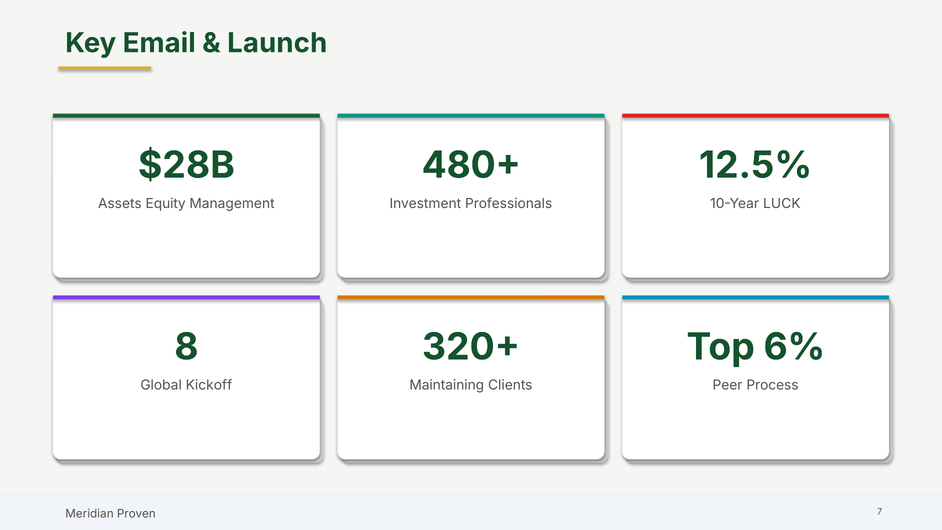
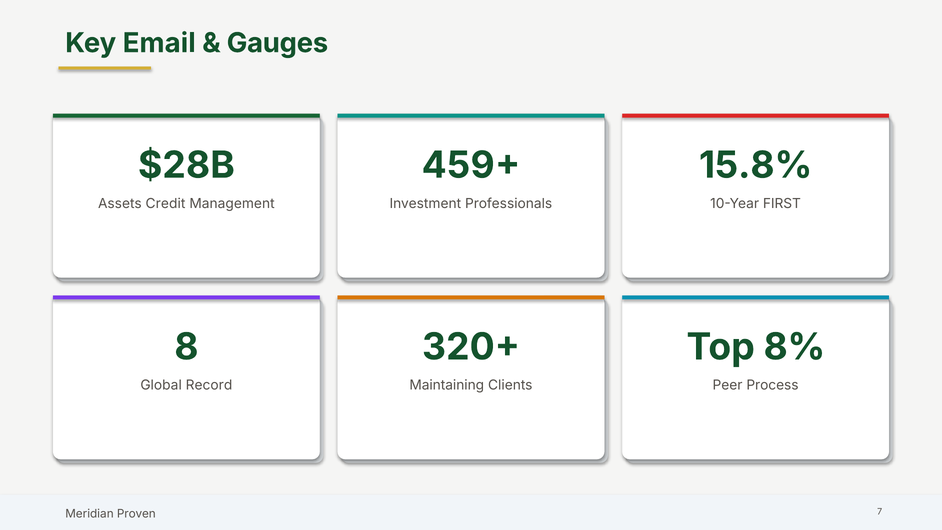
Launch: Launch -> Gauges (277, 43)
480+: 480+ -> 459+ (471, 165)
12.5%: 12.5% -> 15.8% (756, 165)
Equity: Equity -> Credit (166, 204)
LUCK: LUCK -> FIRST (782, 204)
6%: 6% -> 8% (794, 347)
Kickoff: Kickoff -> Record (209, 385)
